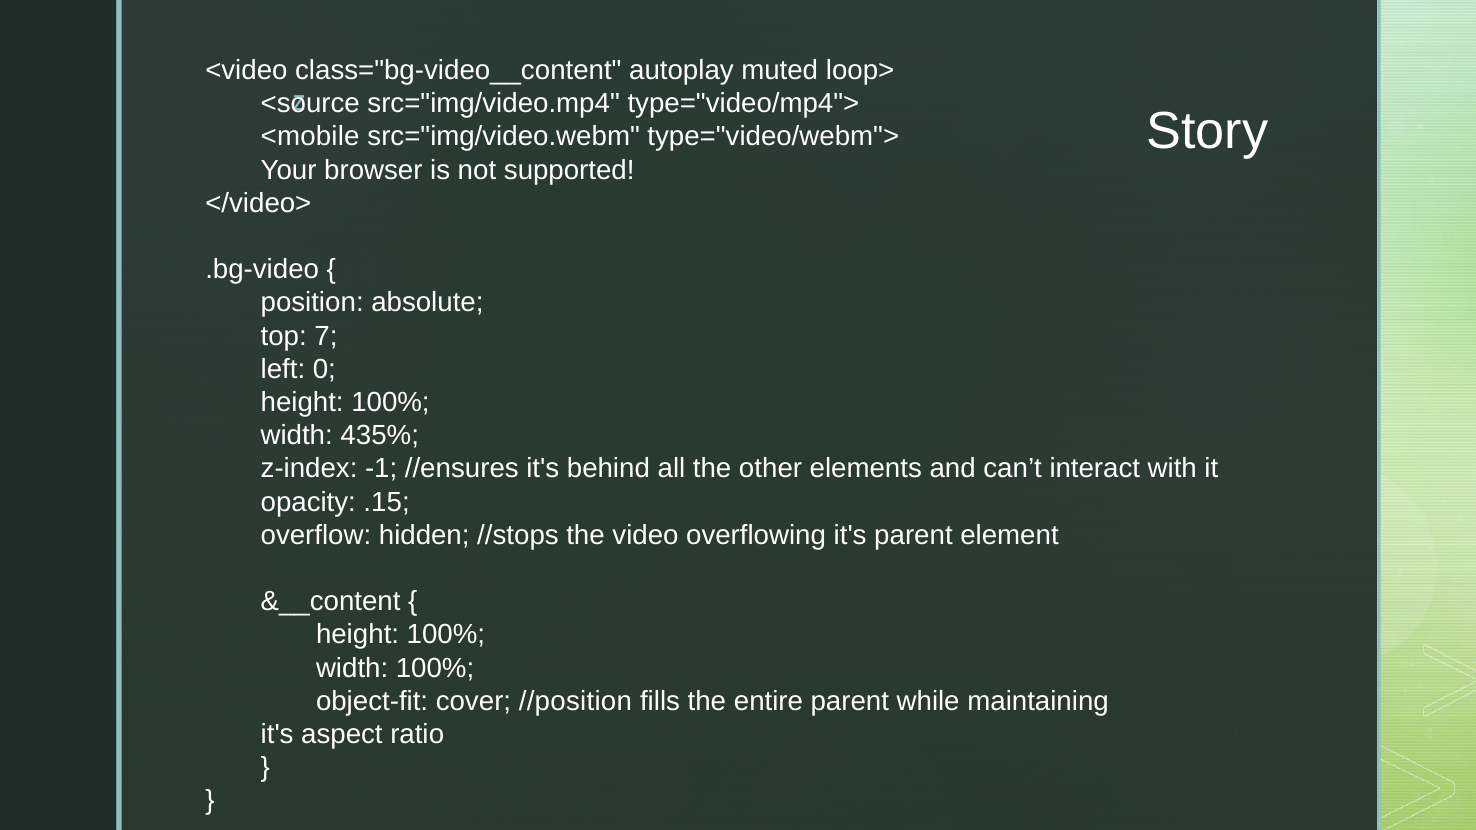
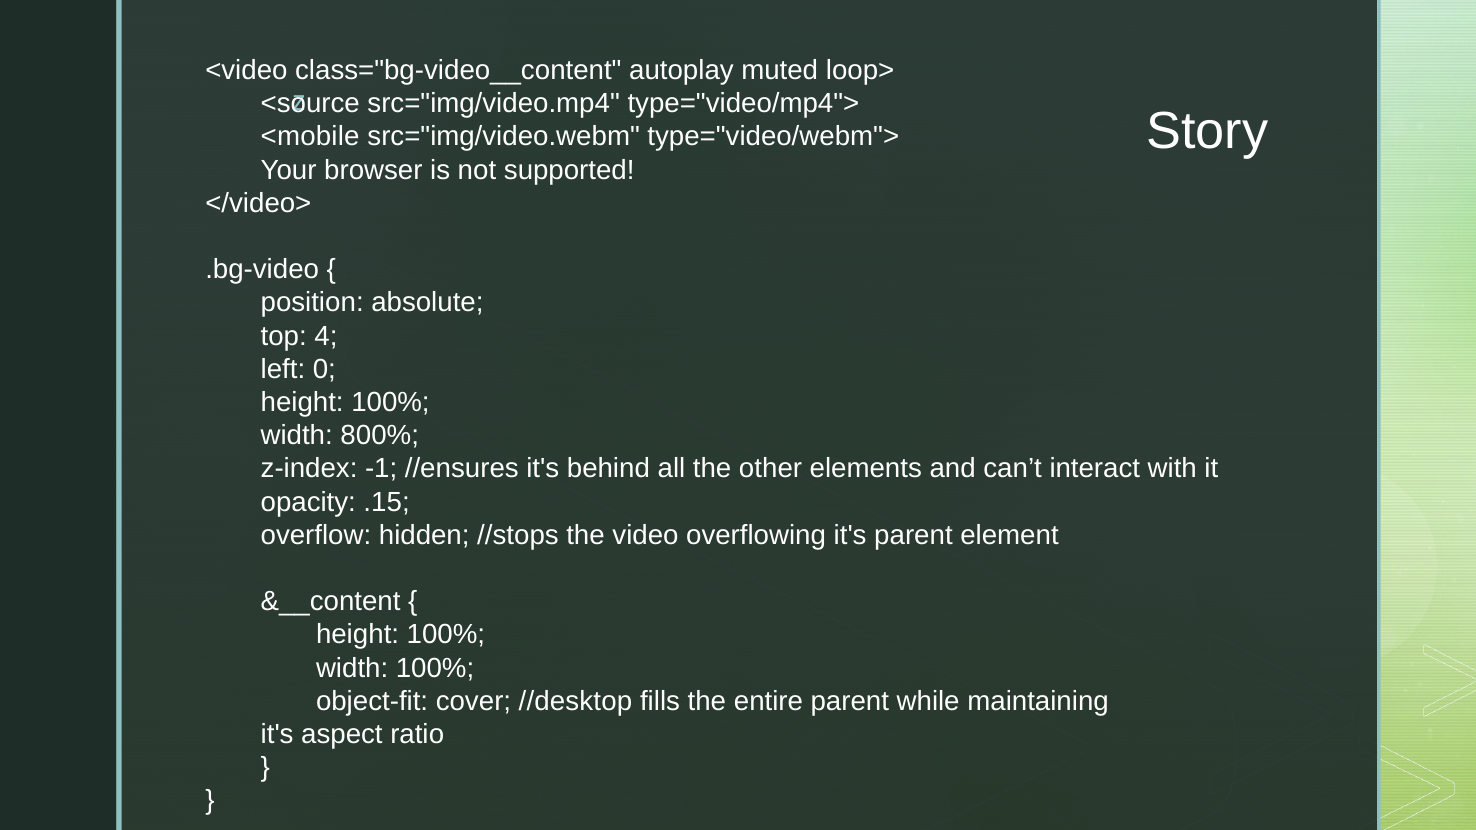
7: 7 -> 4 (326, 336)
435%: 435% -> 800% (380, 436)
//position: //position -> //desktop (575, 701)
